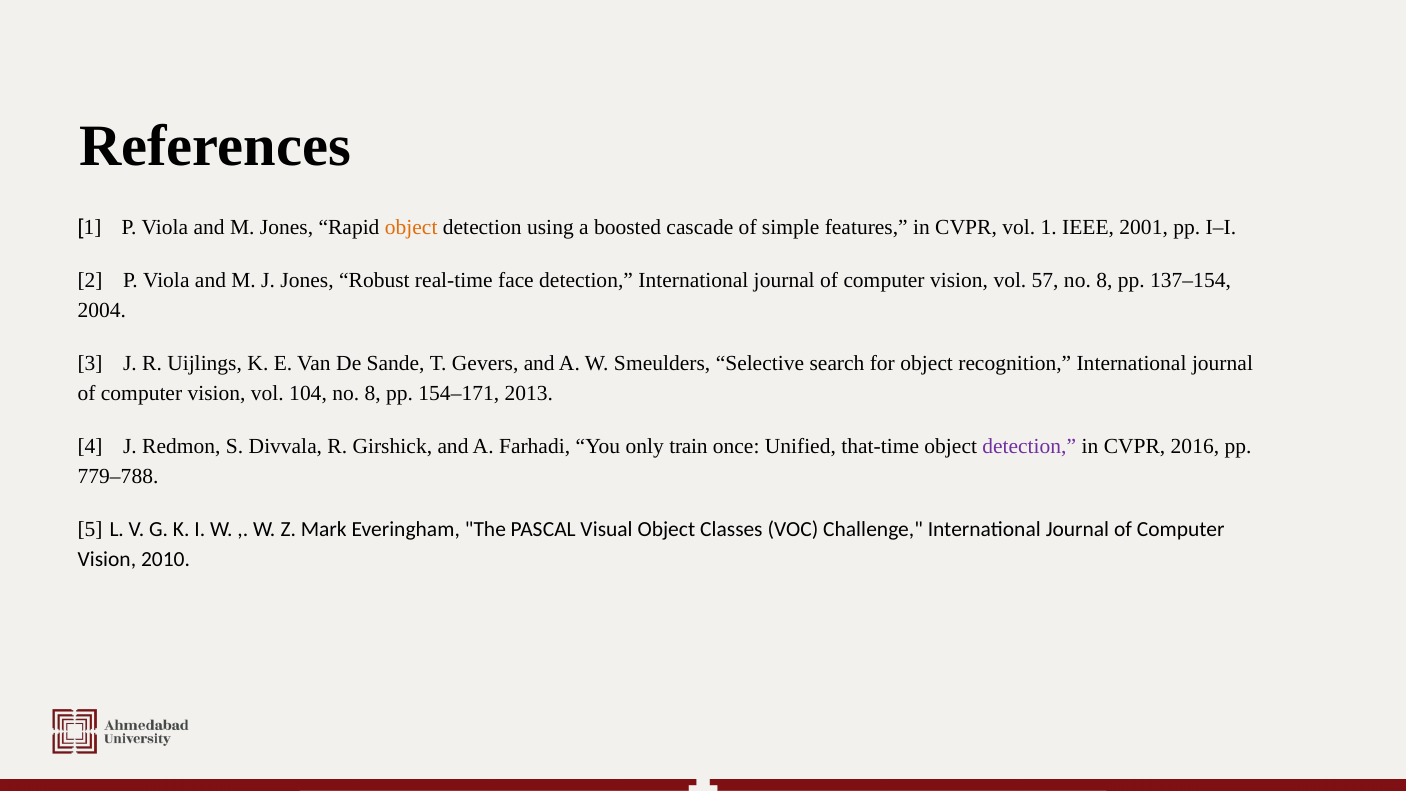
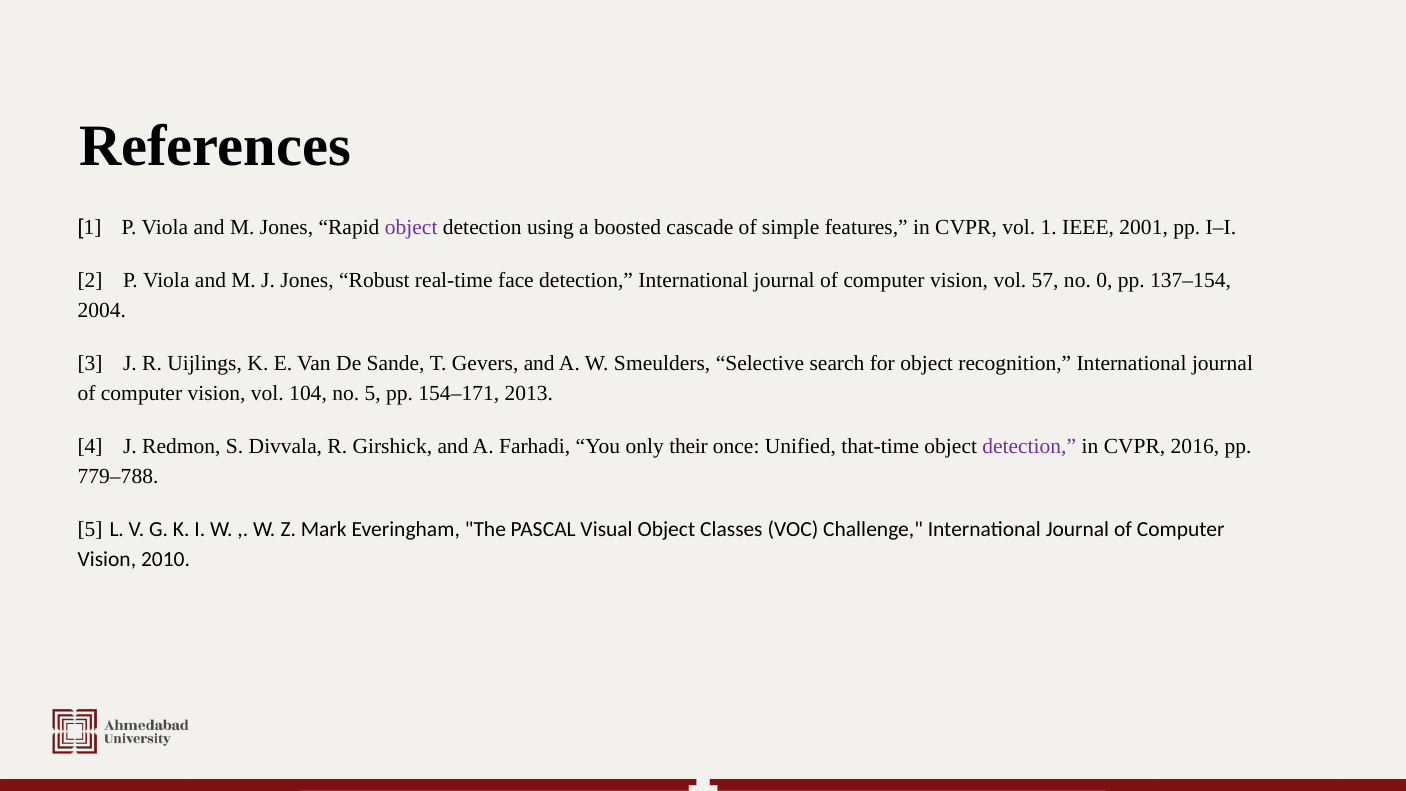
object colour: orange -> purple (411, 228)
57 no 8: 8 -> 0 (1104, 281)
104 no 8: 8 -> 5 (373, 393)
train: train -> their (688, 446)
